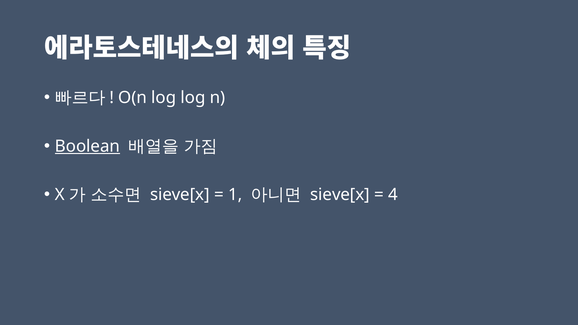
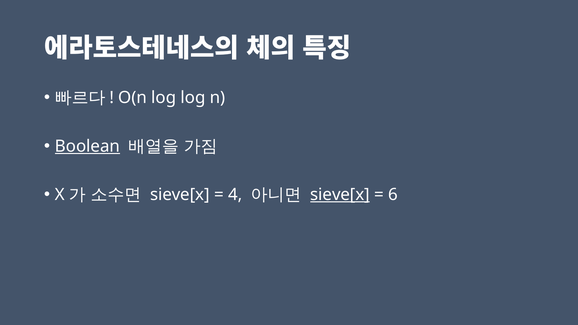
1: 1 -> 4 (235, 195)
sieve[x underline: none -> present (340, 195)
4: 4 -> 6 (393, 195)
